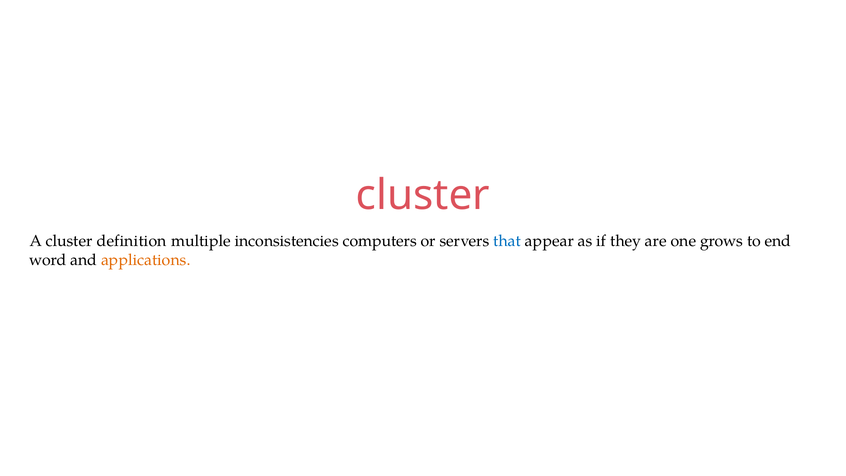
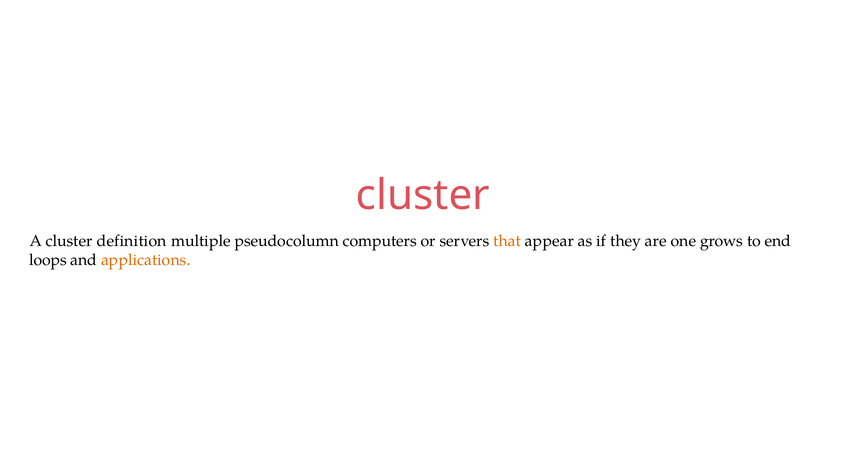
inconsistencies: inconsistencies -> pseudocolumn (287, 241)
that colour: blue -> orange (507, 241)
word: word -> loops (48, 260)
